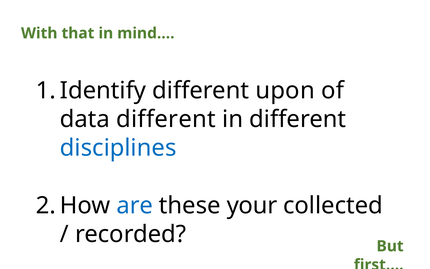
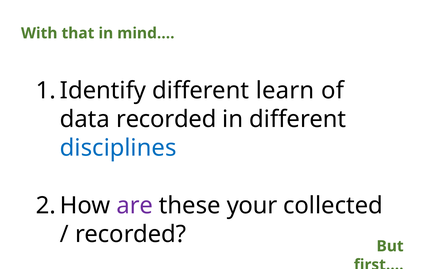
upon: upon -> learn (285, 91)
data different: different -> recorded (166, 119)
are colour: blue -> purple (135, 205)
